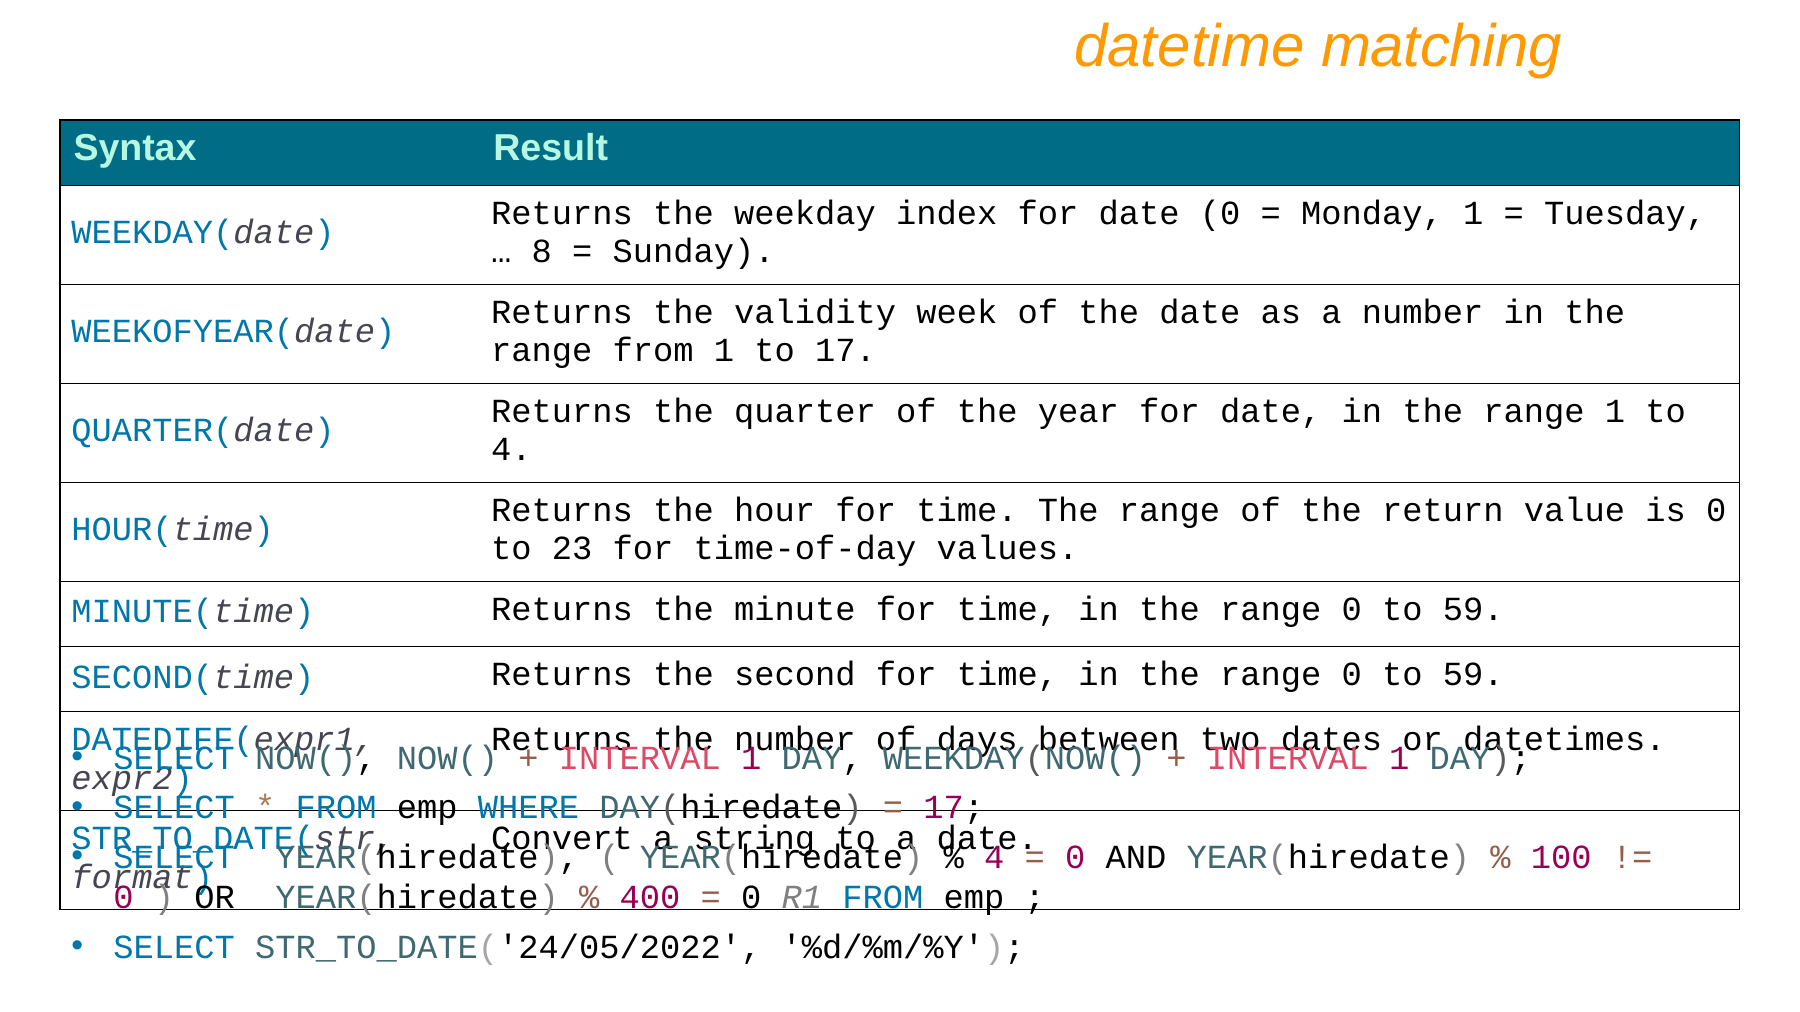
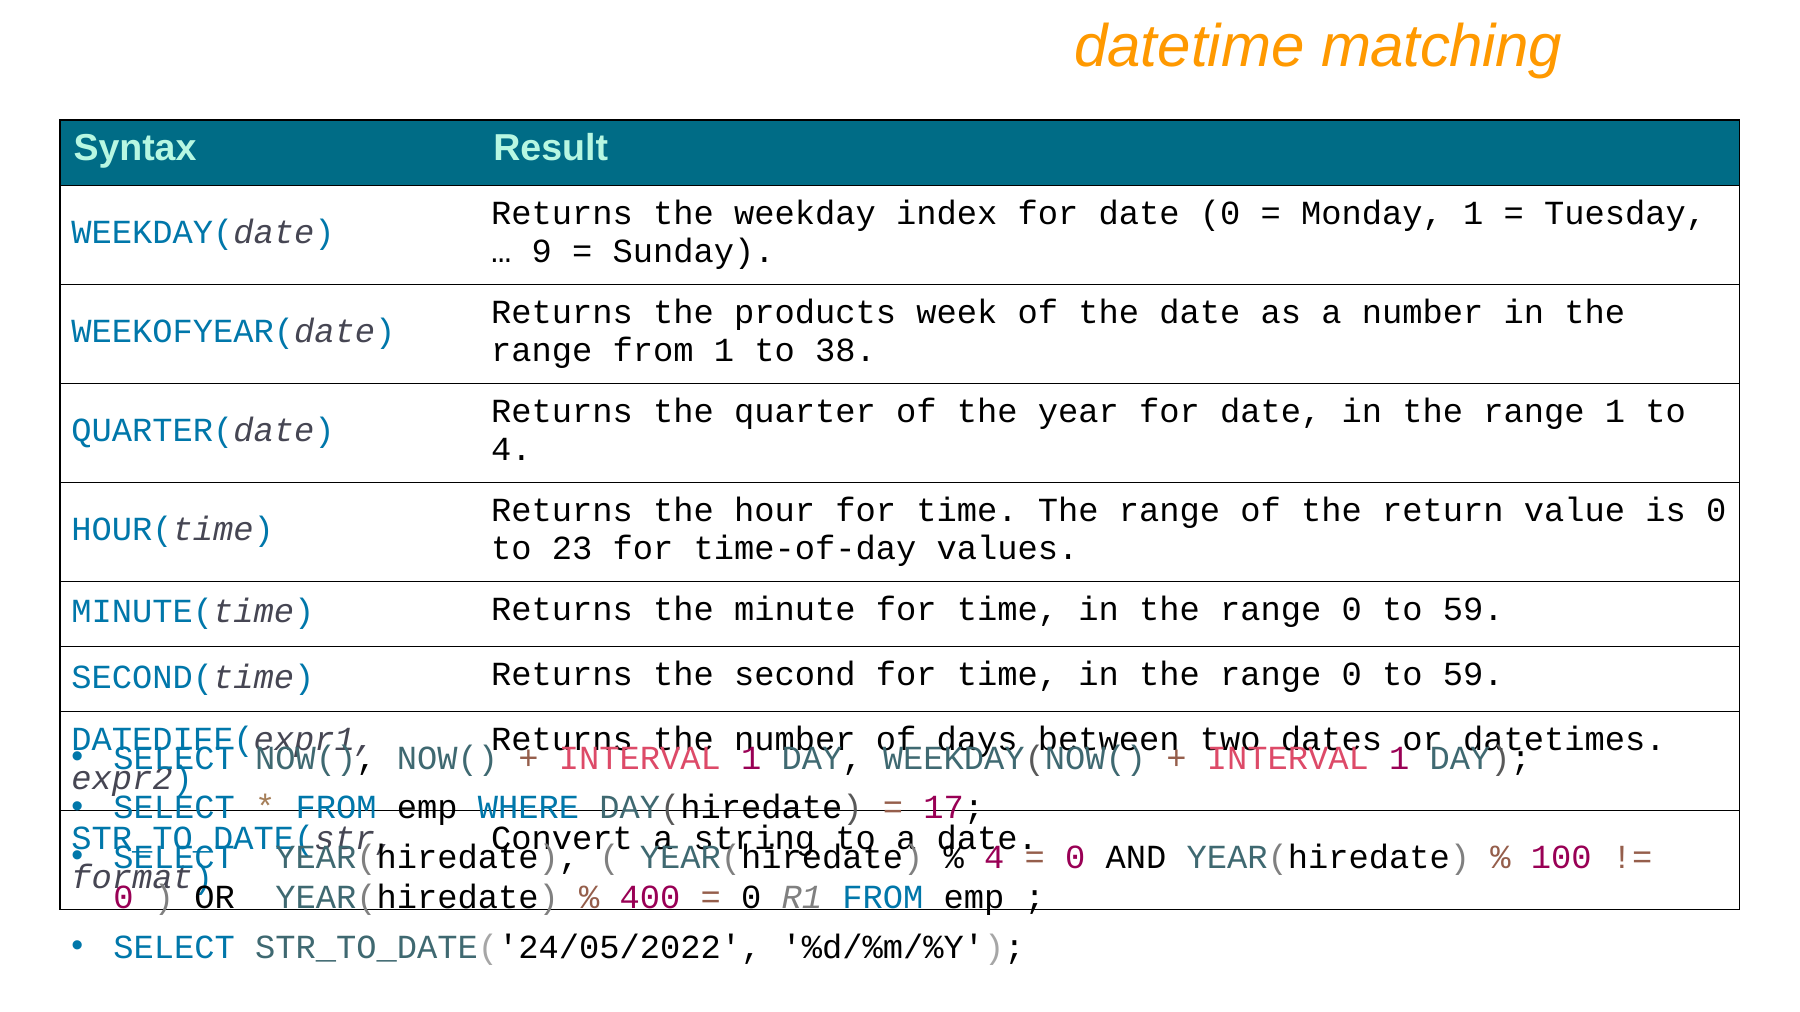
8: 8 -> 9 (542, 252)
validity: validity -> products (815, 313)
to 17: 17 -> 38 (846, 351)
